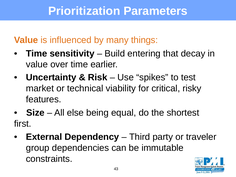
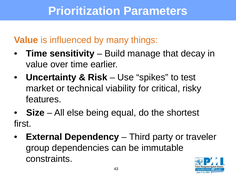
entering: entering -> manage (144, 53)
